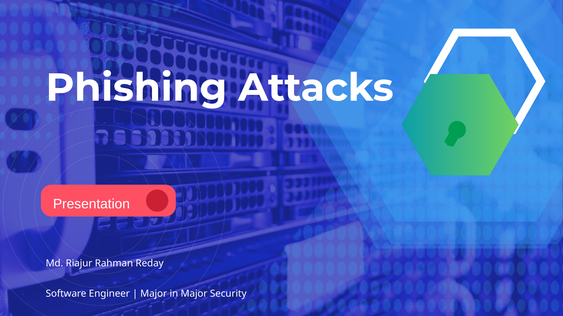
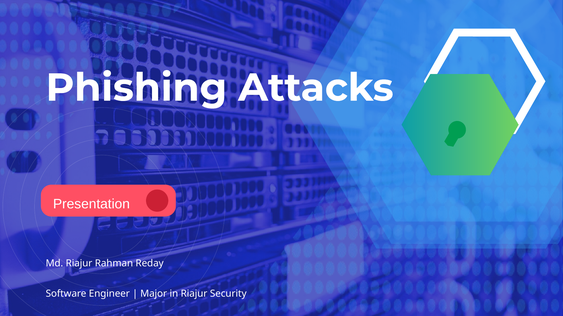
in Major: Major -> Riajur (194, 294)
